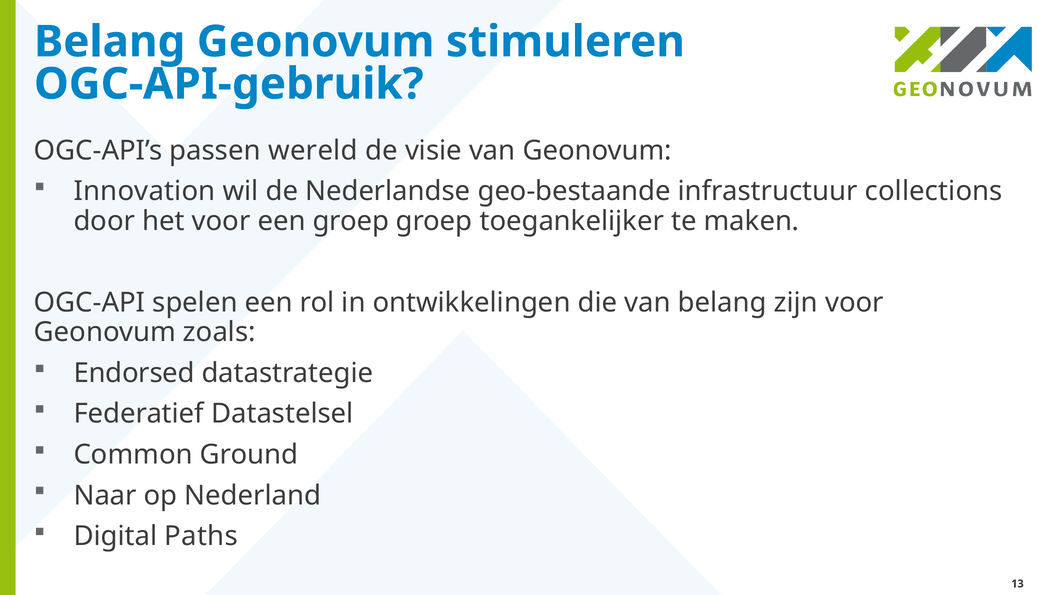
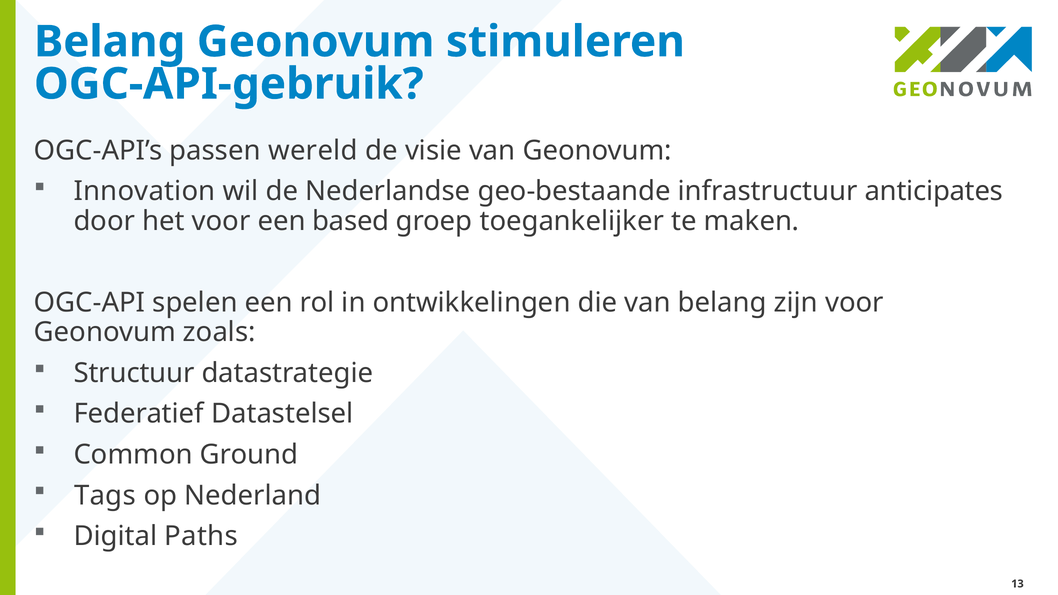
collections: collections -> anticipates (934, 191)
een groep: groep -> based (351, 221)
Endorsed: Endorsed -> Structuur (134, 373)
Naar: Naar -> Tags (105, 496)
